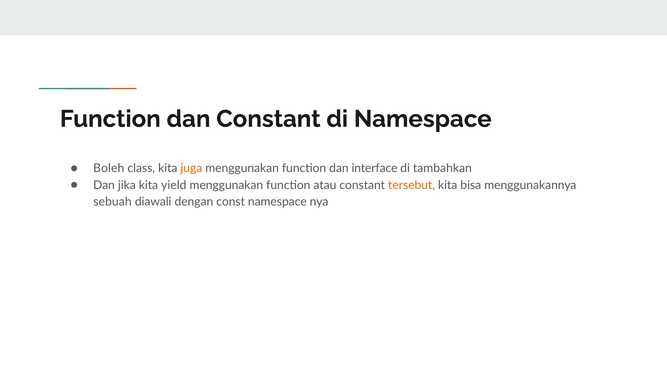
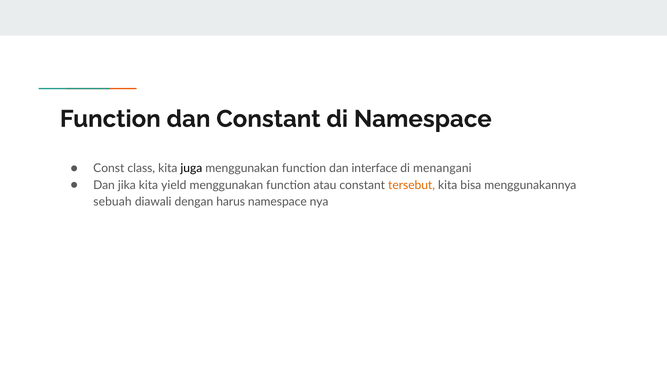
Boleh: Boleh -> Const (109, 169)
juga colour: orange -> black (191, 169)
tambahkan: tambahkan -> menangani (442, 169)
const: const -> harus (231, 202)
